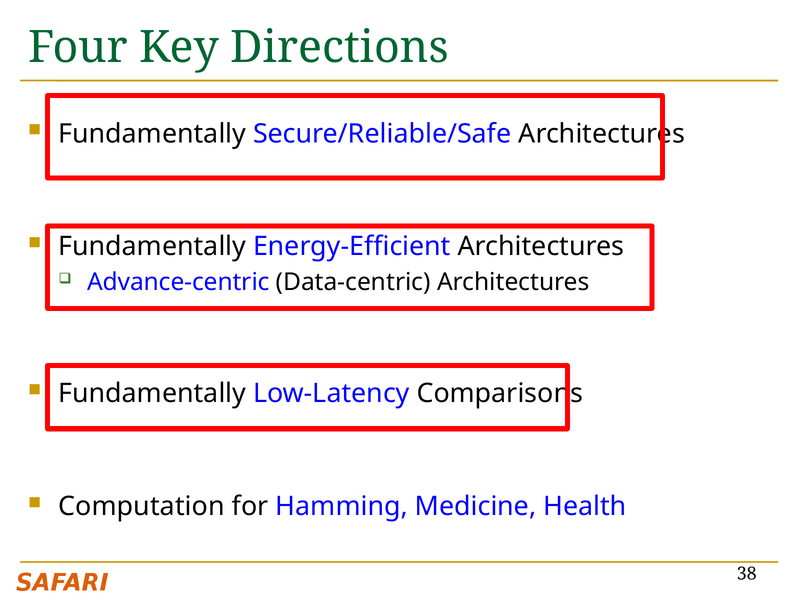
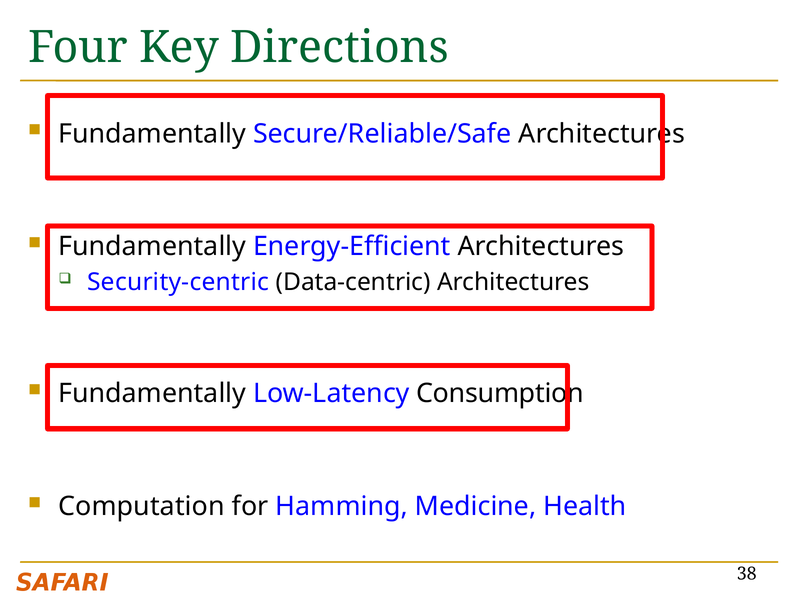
Advance-centric: Advance-centric -> Security-centric (178, 282)
Comparisons: Comparisons -> Consumption (500, 393)
